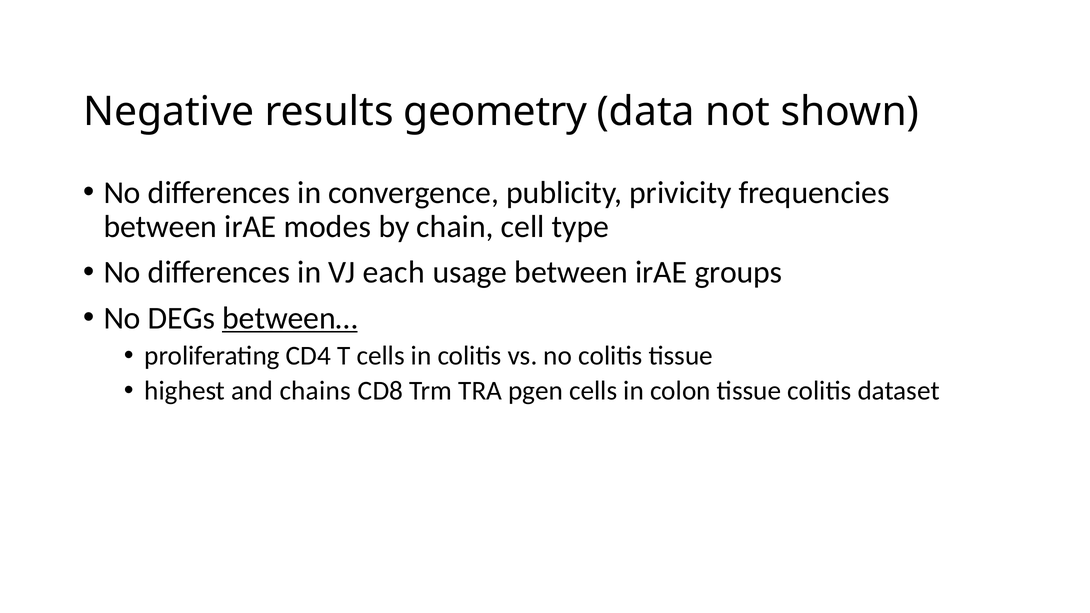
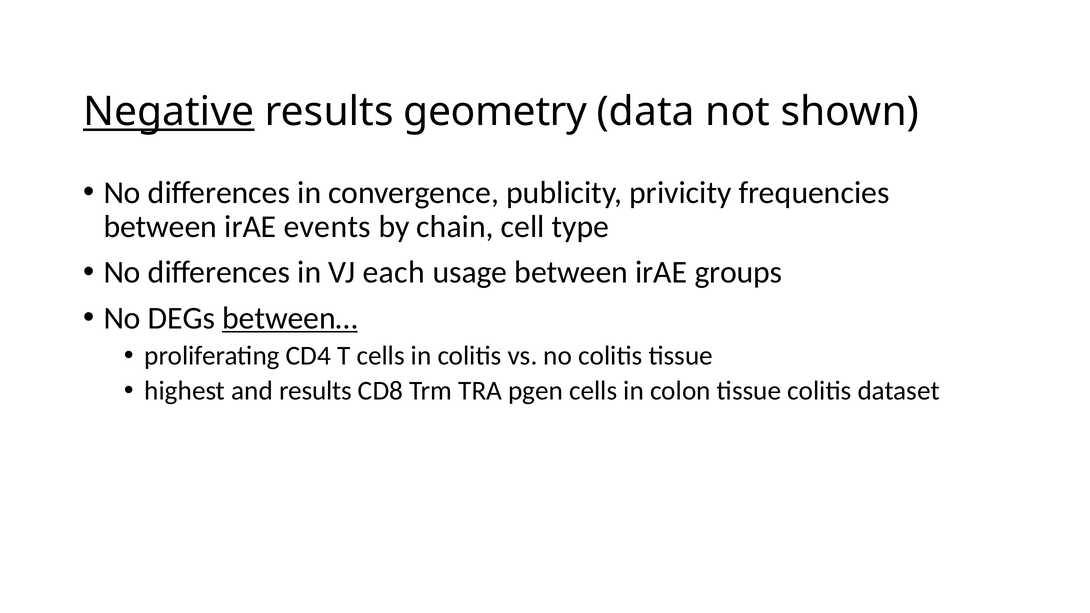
Negative underline: none -> present (169, 112)
modes: modes -> events (327, 227)
and chains: chains -> results (316, 391)
